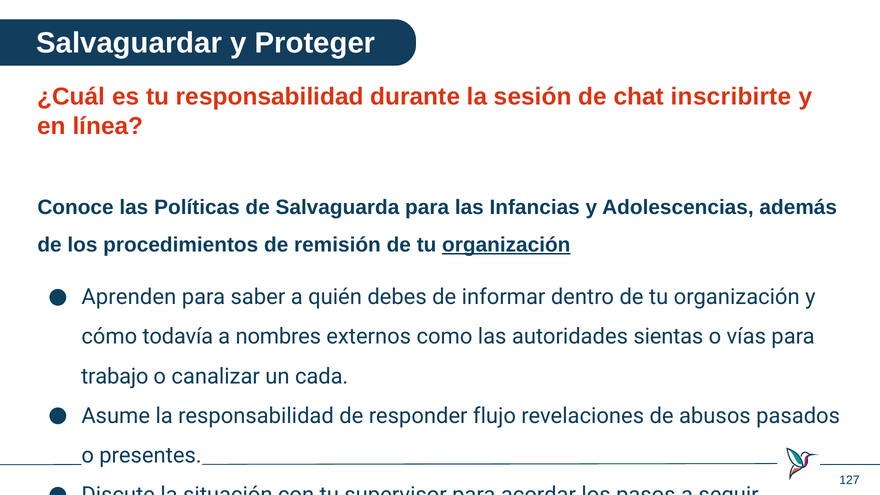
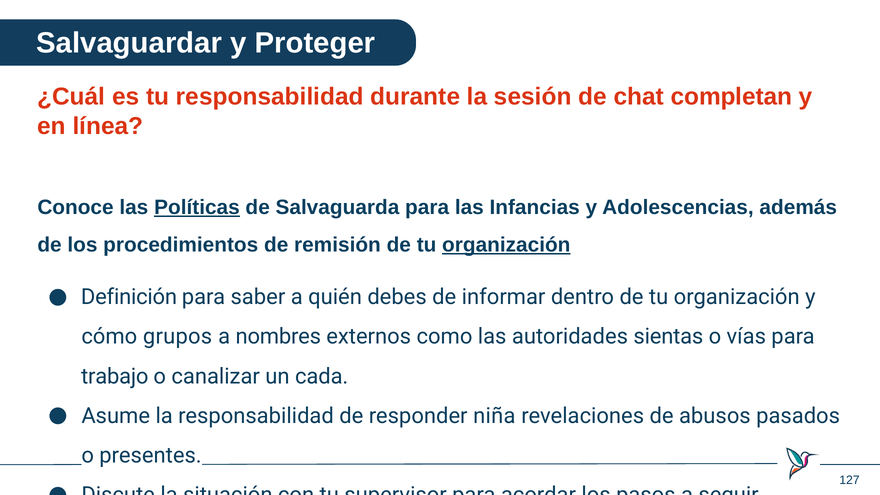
inscribirte: inscribirte -> completan (731, 97)
Políticas underline: none -> present (197, 207)
Aprenden: Aprenden -> Definición (129, 297)
todavía: todavía -> grupos (178, 337)
flujo: flujo -> niña (494, 416)
